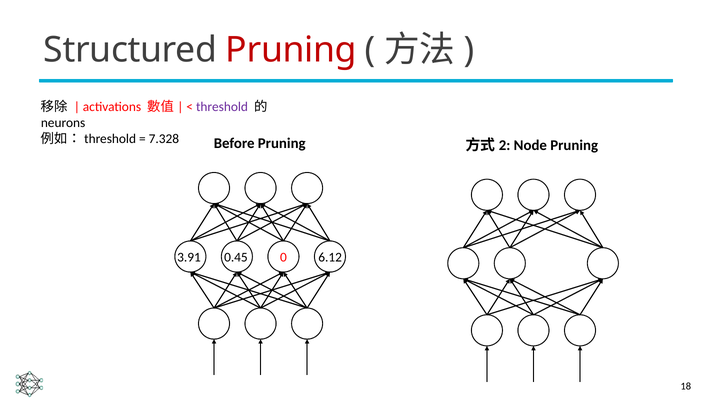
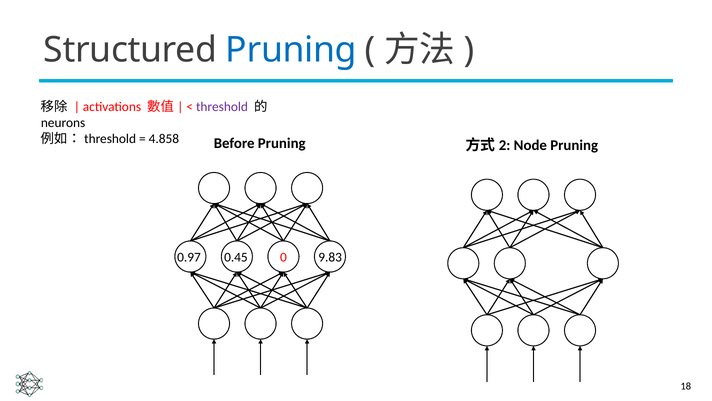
Pruning colour: red -> blue (291, 50)
7.328: 7.328 -> 4.858 (164, 139)
3.91: 3.91 -> 0.97 (189, 257)
6.12: 6.12 -> 9.83 (330, 257)
